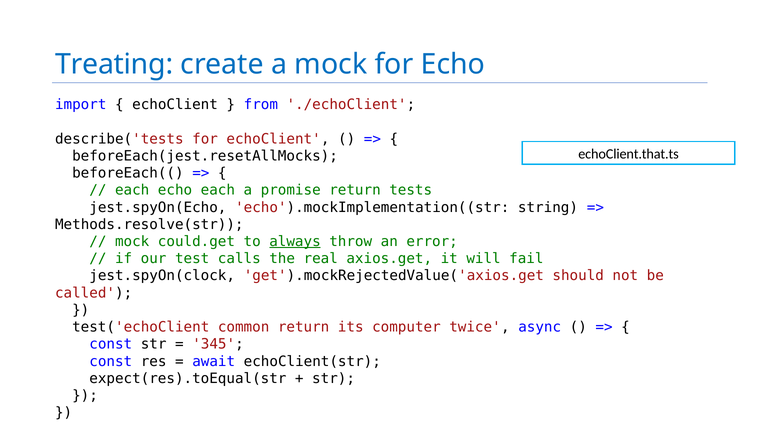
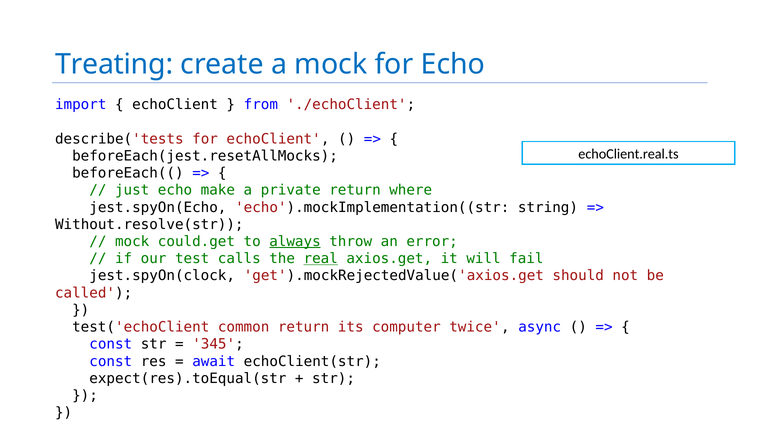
echoClient.that.ts: echoClient.that.ts -> echoClient.real.ts (628, 154)
each: each -> just (132, 190)
echo each: each -> make (218, 190)
promise: promise -> private (291, 190)
tests: tests -> where (411, 190)
Methods.resolve(str: Methods.resolve(str -> Without.resolve(str (149, 224)
real underline: none -> present (321, 258)
